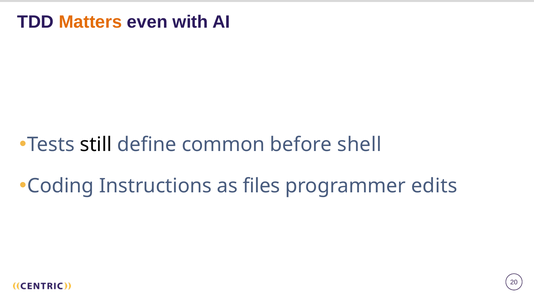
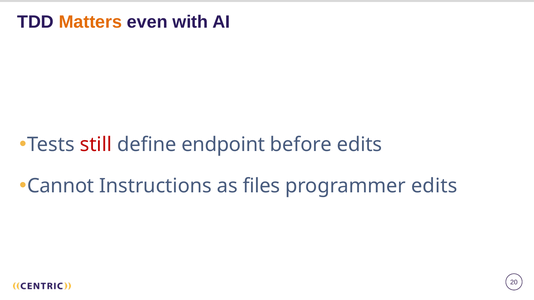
still colour: black -> red (96, 145)
common: common -> endpoint (223, 145)
before shell: shell -> edits (360, 145)
Coding: Coding -> Cannot (61, 186)
